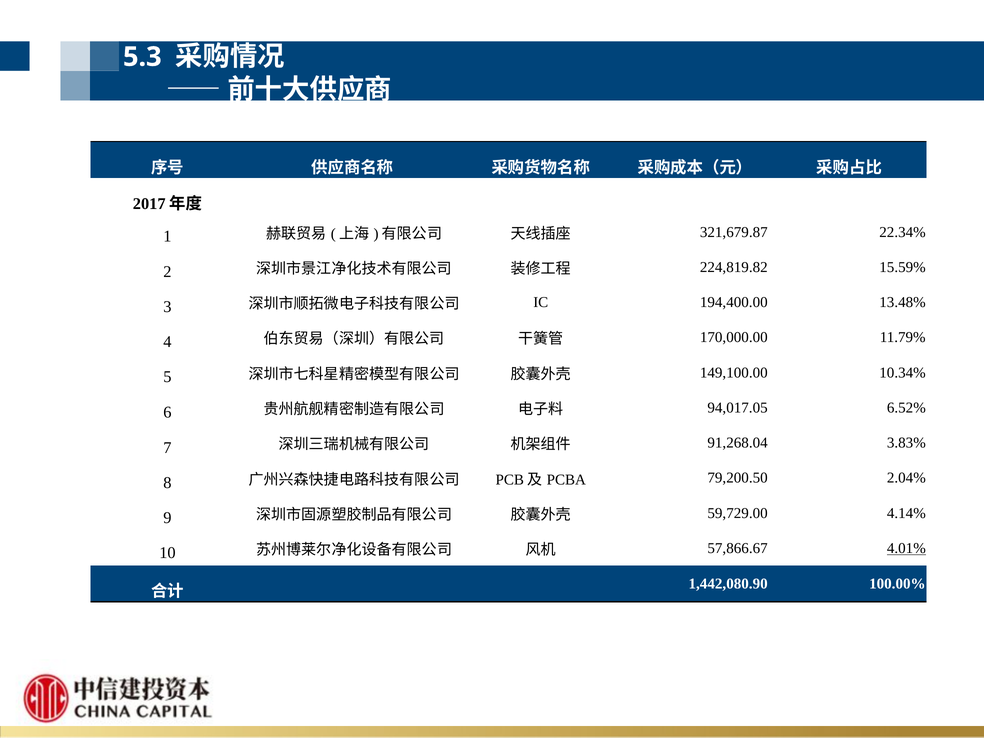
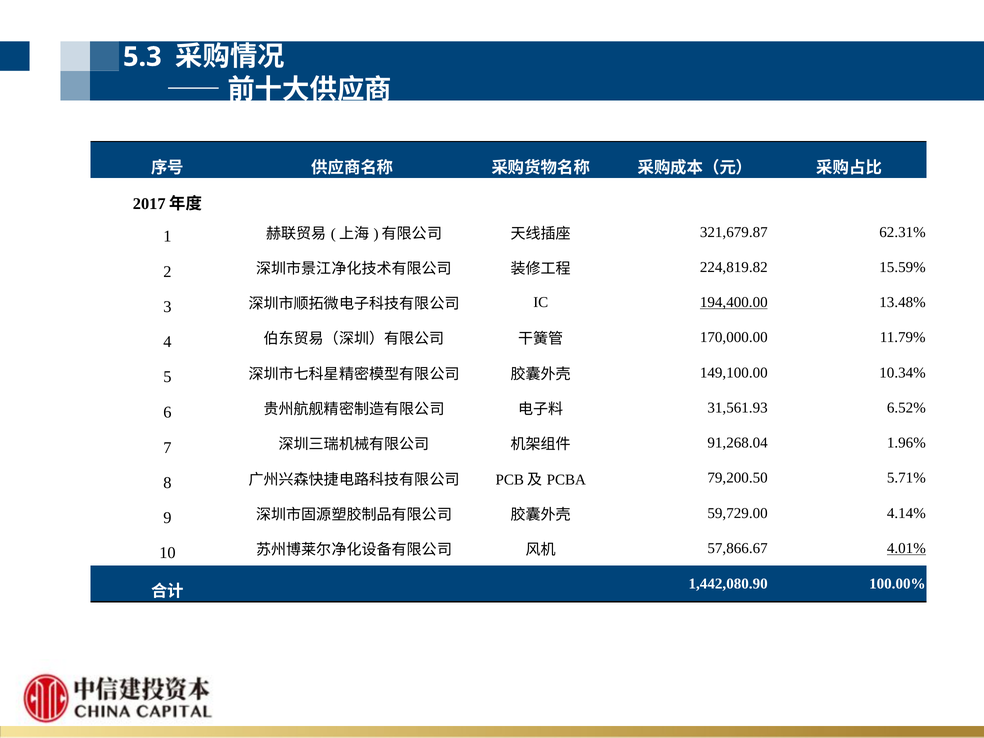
22.34%: 22.34% -> 62.31% (903, 232)
194,400.00 underline: none -> present (734, 302)
94,017.05: 94,017.05 -> 31,561.93 (738, 408)
3.83%: 3.83% -> 1.96% (906, 443)
2.04%: 2.04% -> 5.71% (906, 478)
